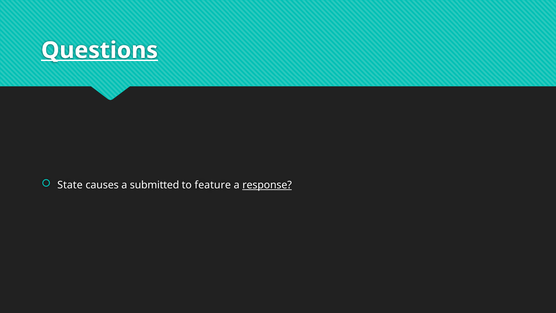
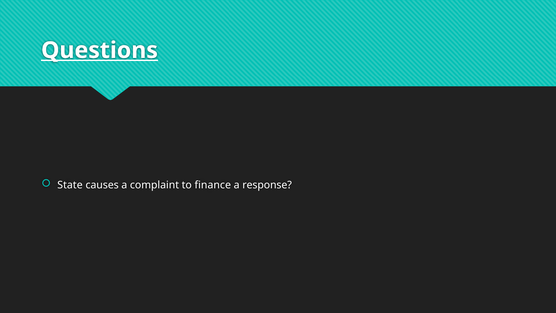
submitted: submitted -> complaint (154, 185)
feature: feature -> finance (213, 185)
response underline: present -> none (267, 185)
